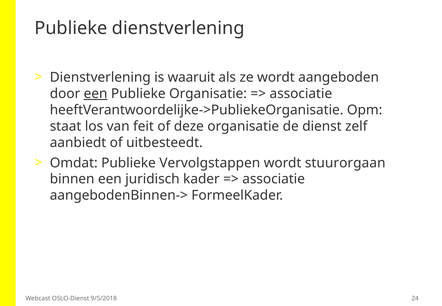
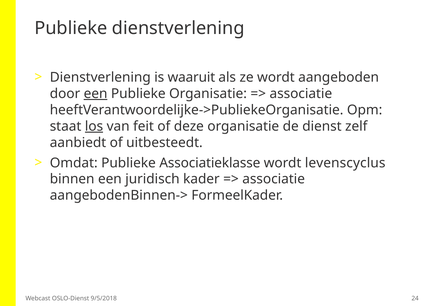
los underline: none -> present (94, 126)
Vervolgstappen: Vervolgstappen -> Associatieklasse (210, 163)
stuurorgaan: stuurorgaan -> levenscyclus (345, 163)
